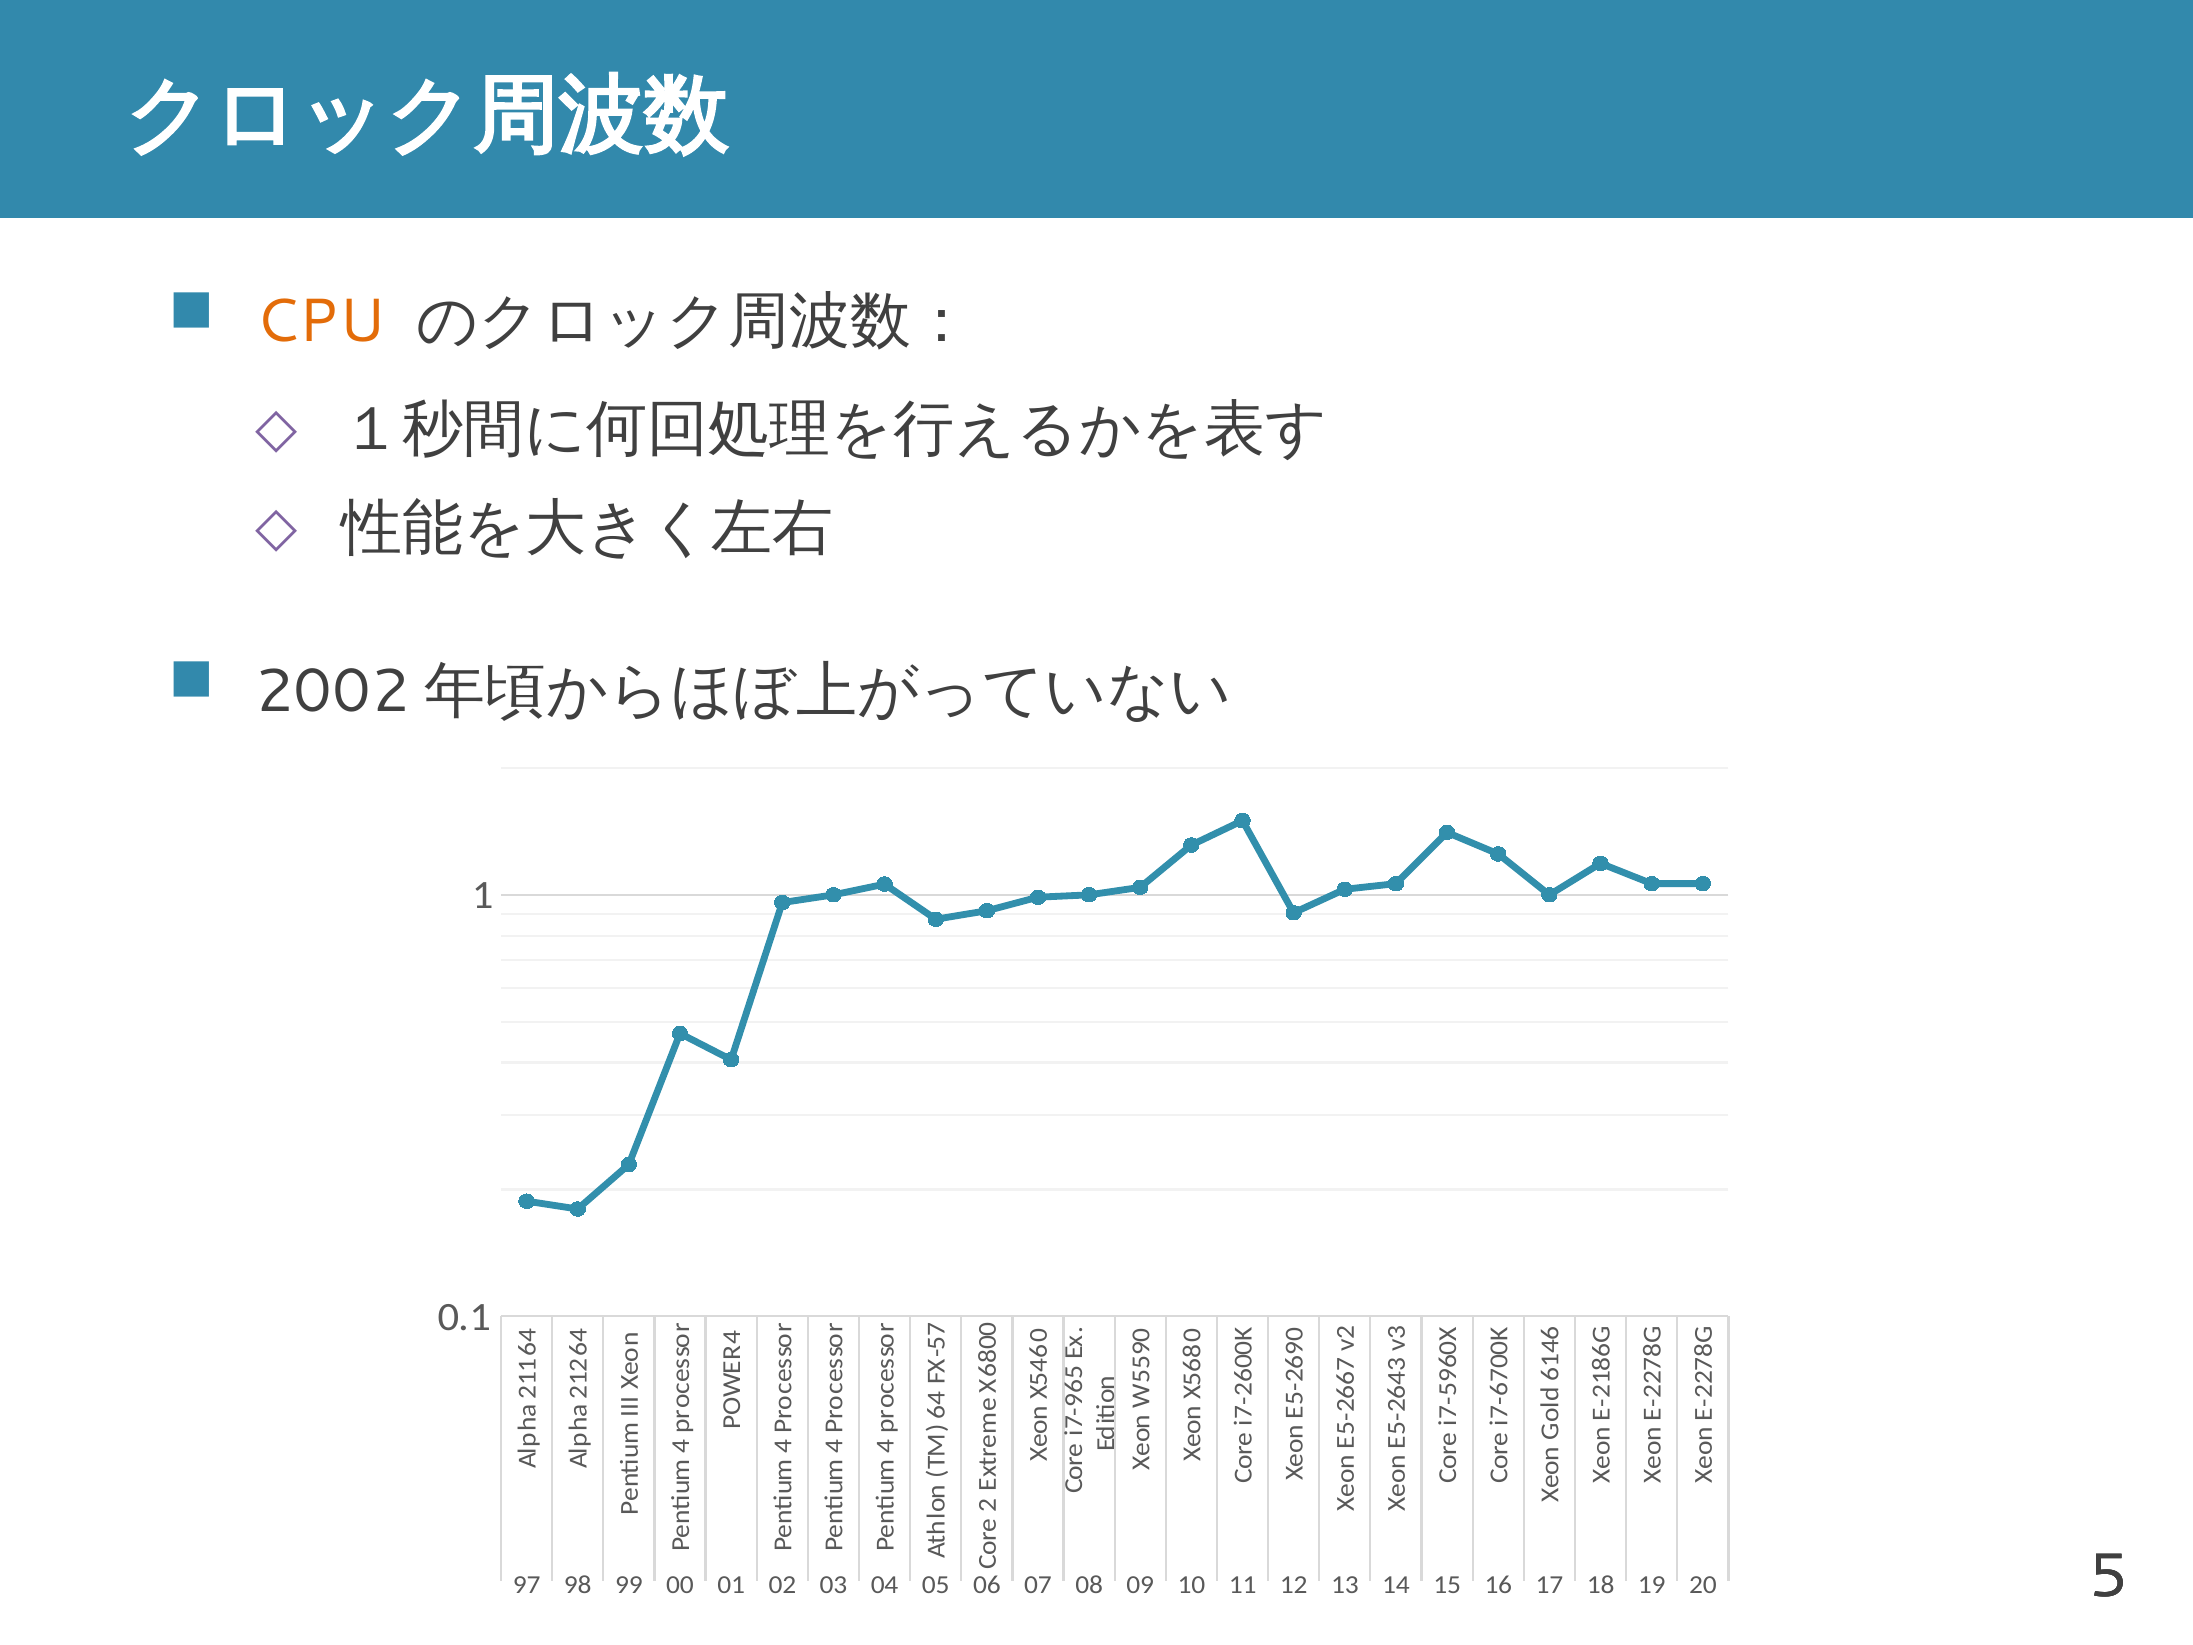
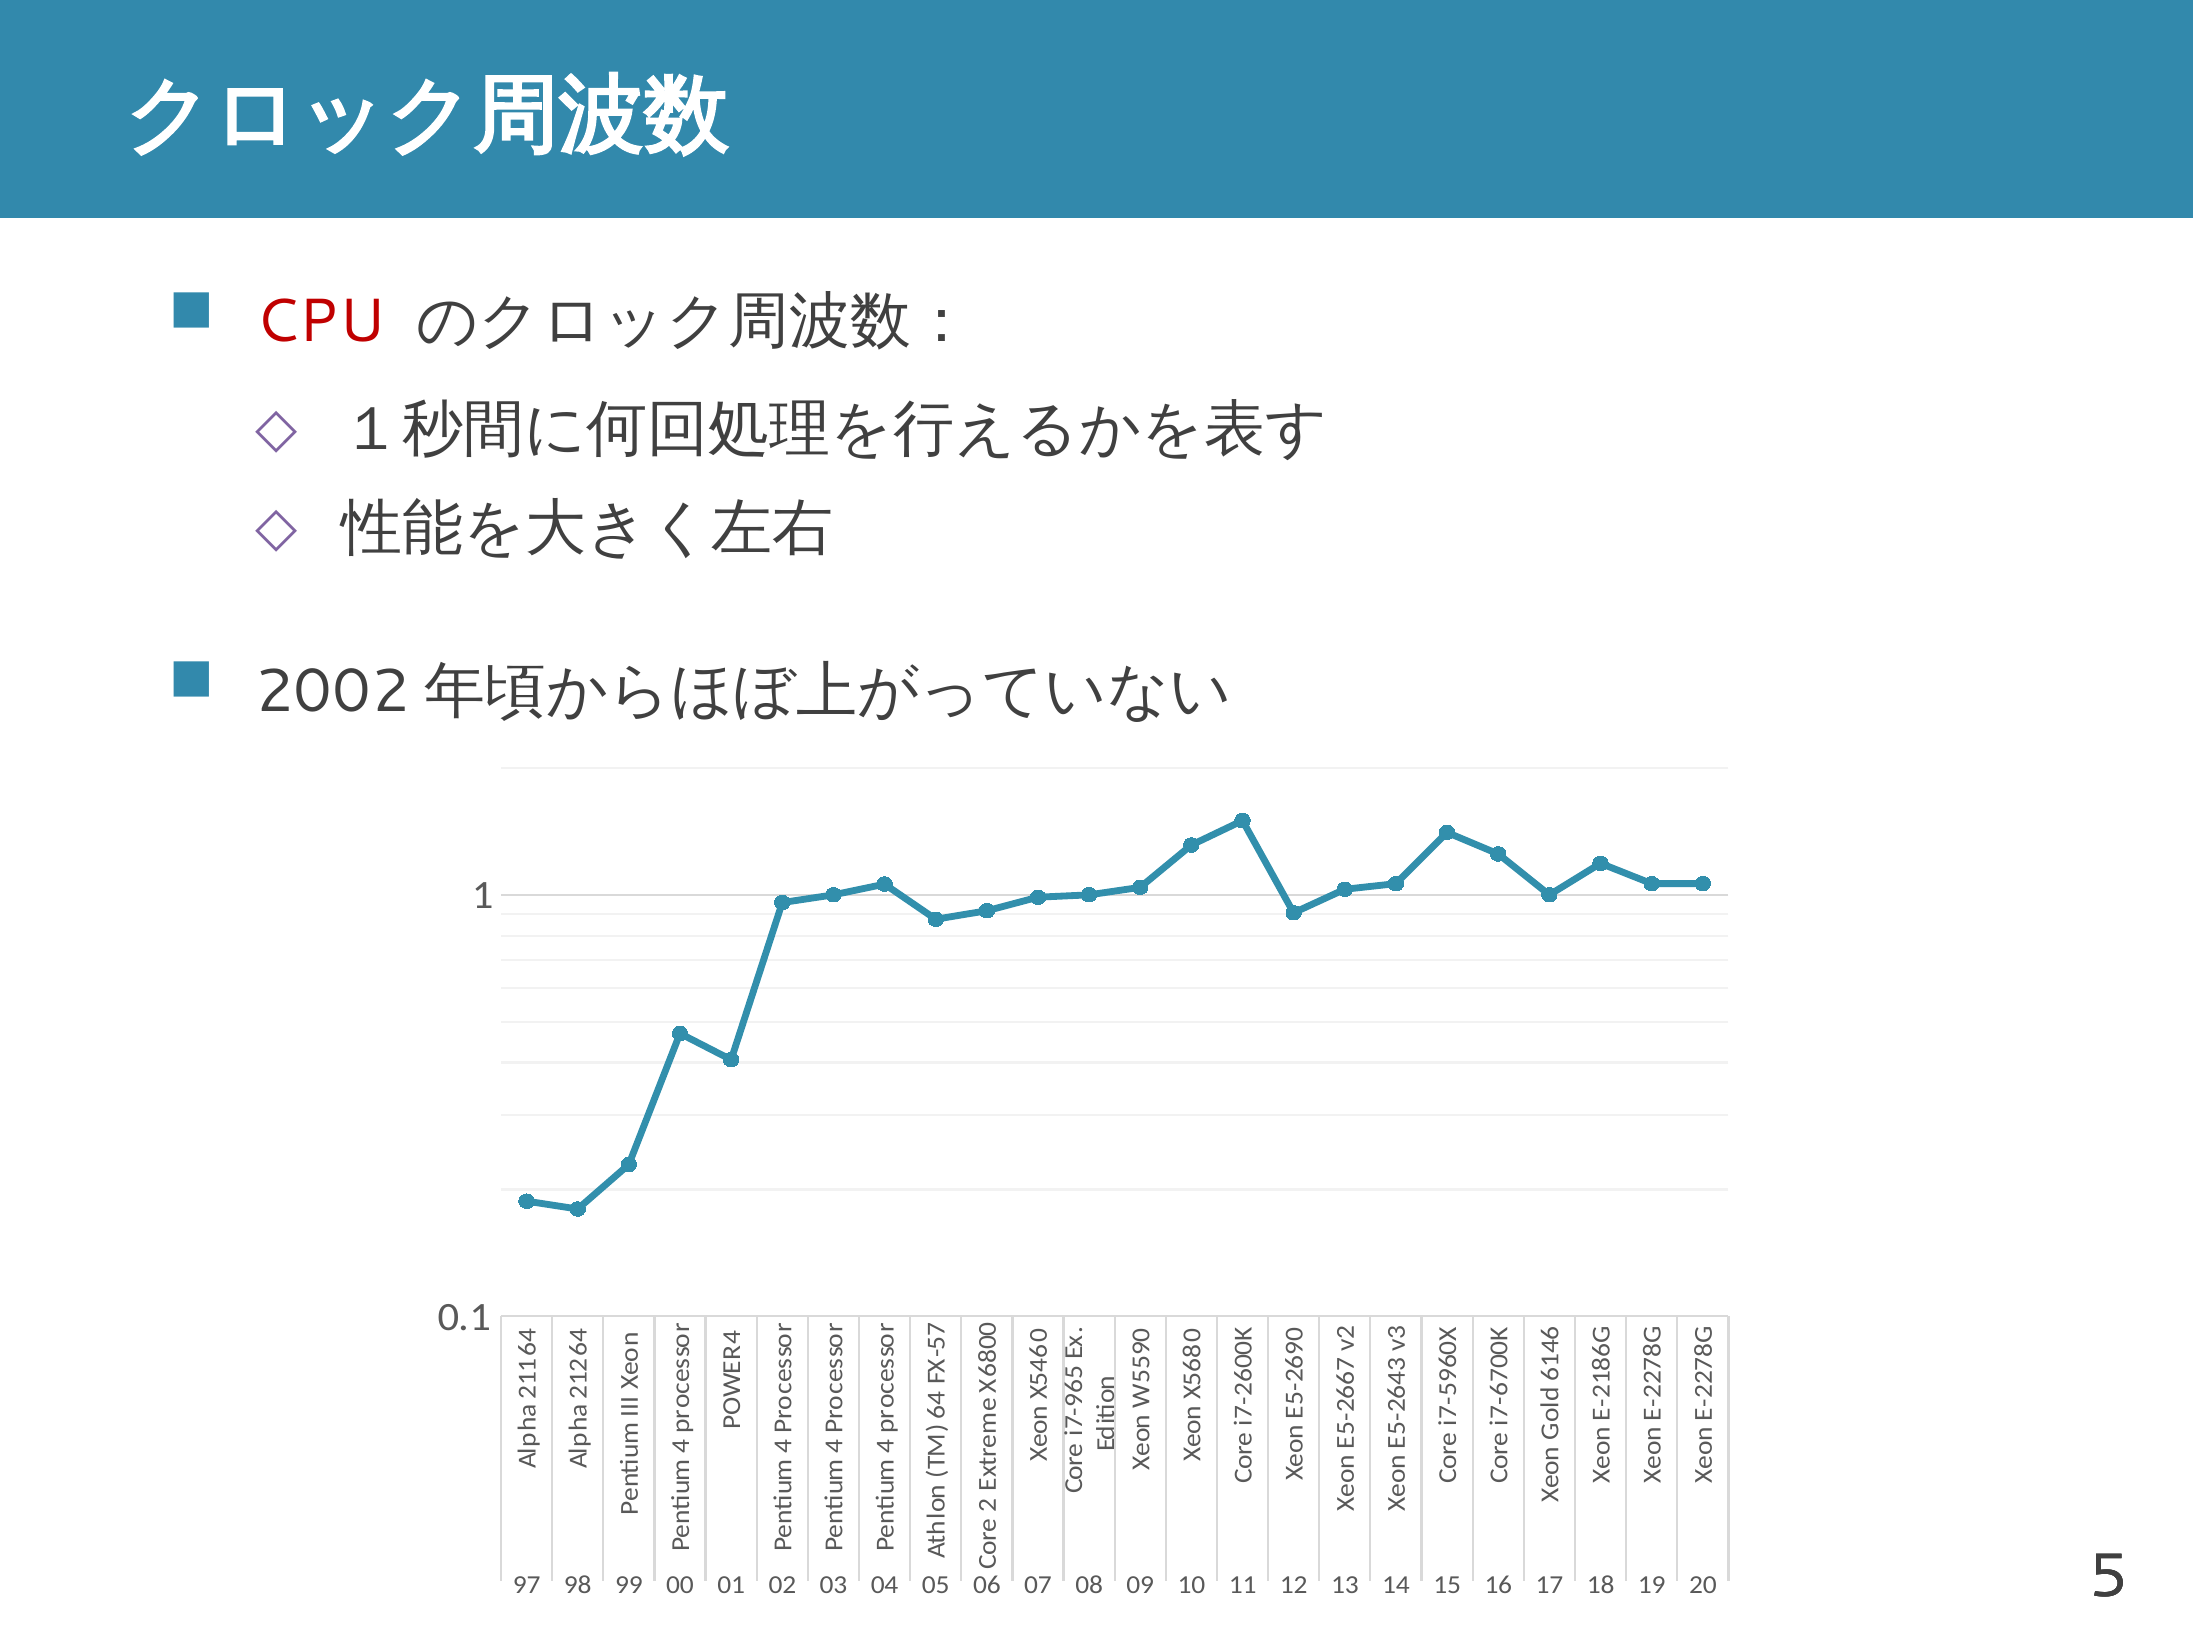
CPU colour: orange -> red (320, 322)
